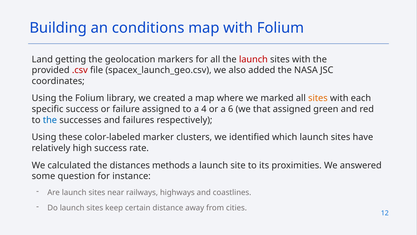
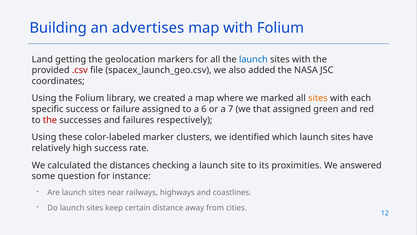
conditions: conditions -> advertises (148, 28)
launch colour: red -> blue (253, 59)
4: 4 -> 6 (204, 109)
6: 6 -> 7 (231, 109)
the colour: blue -> red (50, 120)
methods: methods -> checking (171, 165)
